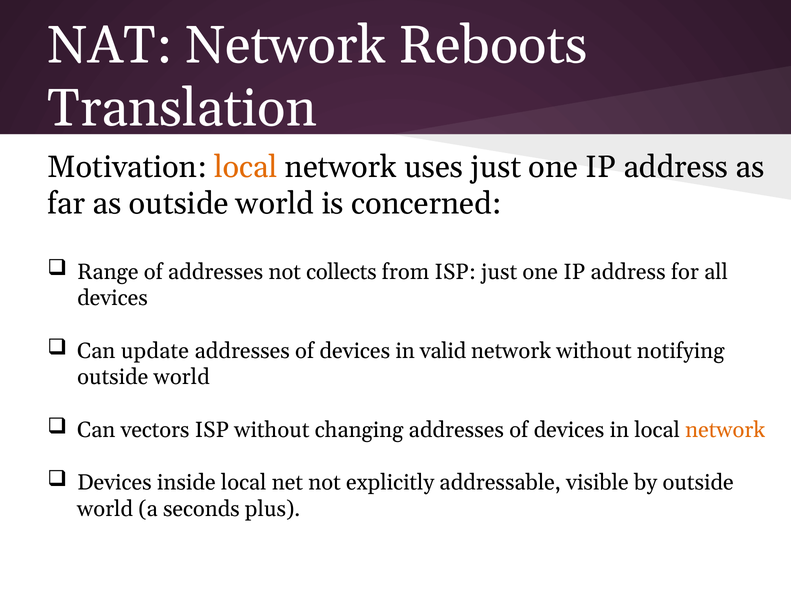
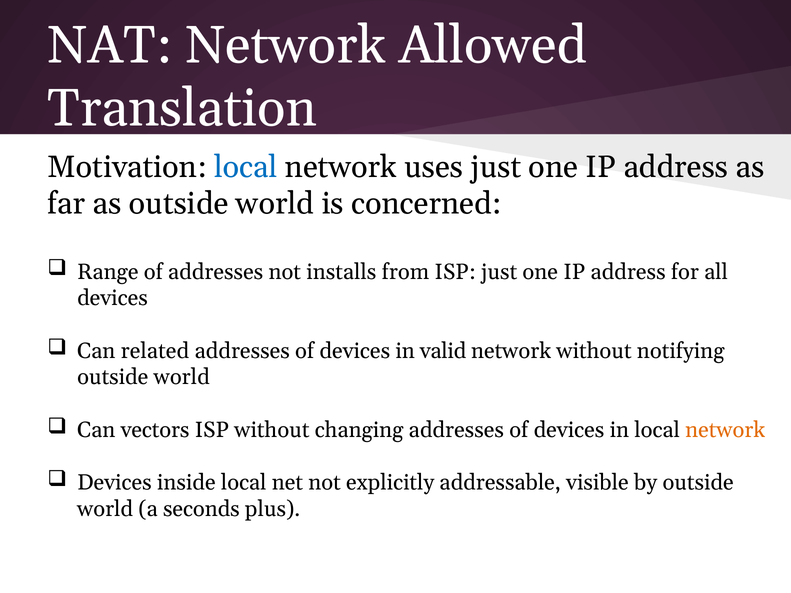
Reboots: Reboots -> Allowed (493, 45)
local colour: orange -> blue (246, 167)
collects: collects -> installs (341, 272)
update: update -> related (155, 351)
